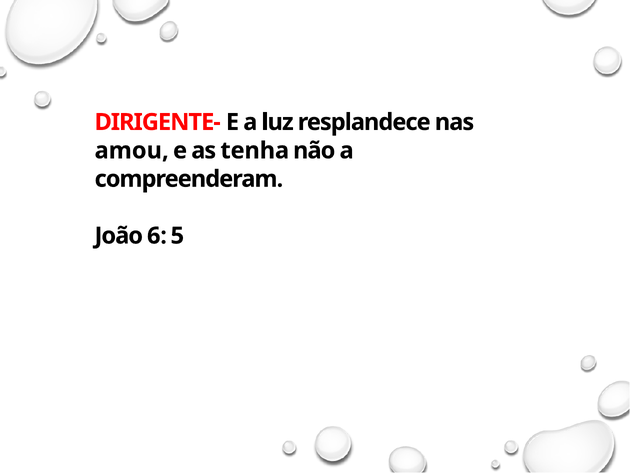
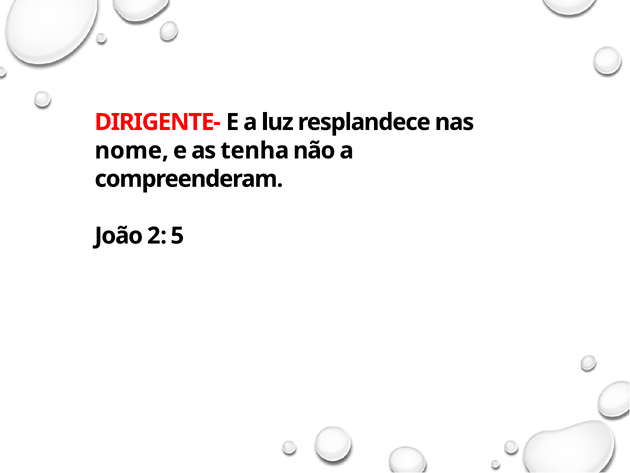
amou: amou -> nome (132, 150)
6: 6 -> 2 (157, 236)
